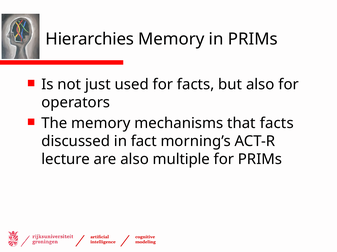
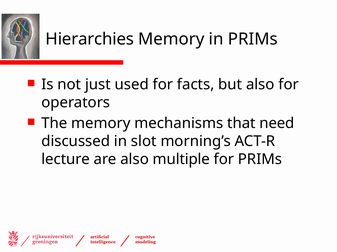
that facts: facts -> need (277, 124)
fact: fact -> slot (144, 142)
